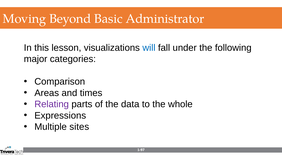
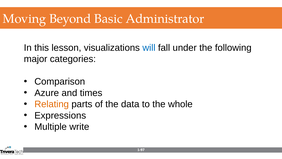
Areas: Areas -> Azure (47, 93)
Relating colour: purple -> orange (52, 104)
sites: sites -> write (79, 127)
